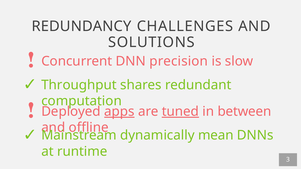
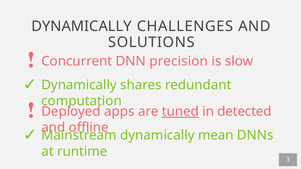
REDUNDANCY: REDUNDANCY -> DYNAMICALLY (81, 26)
Throughput: Throughput -> Dynamically (79, 85)
apps underline: present -> none (119, 112)
between: between -> detected (244, 112)
